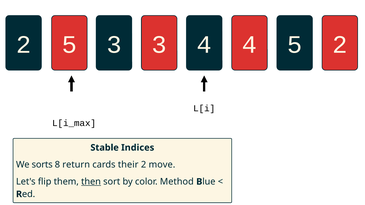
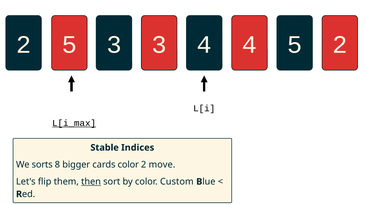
L[i_max underline: none -> present (74, 123)
return: return -> bigger (76, 165)
cards their: their -> color (128, 165)
Method: Method -> Custom (177, 182)
